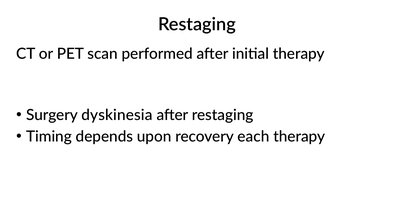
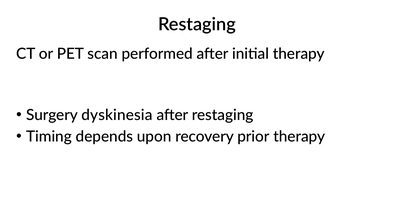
each: each -> prior (253, 137)
